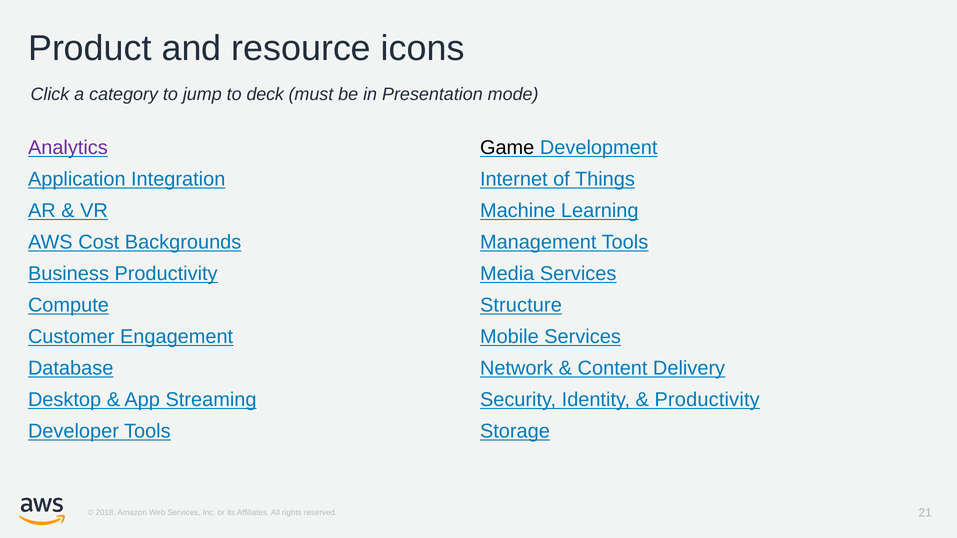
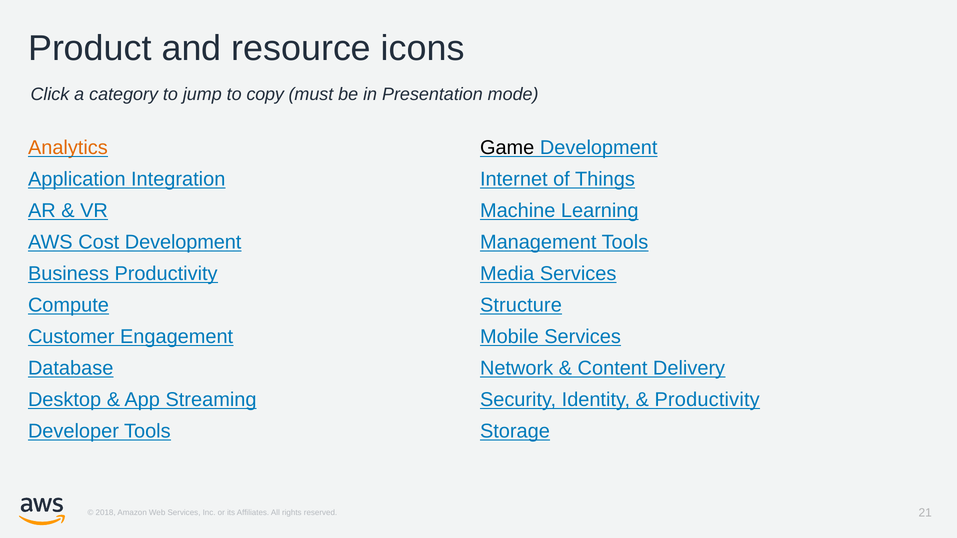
deck: deck -> copy (265, 94)
Analytics colour: purple -> orange (68, 148)
Cost Backgrounds: Backgrounds -> Development (183, 242)
